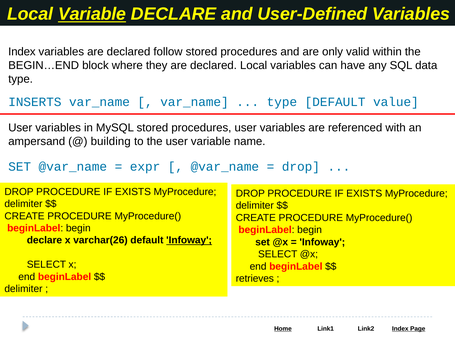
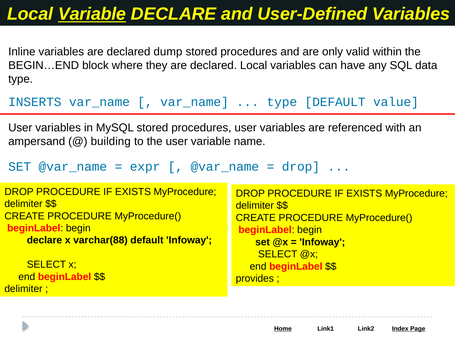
Index: Index -> Inline (22, 52)
follow: follow -> dump (168, 52)
varchar(26: varchar(26 -> varchar(88 (100, 240)
Infoway underline: present -> none (189, 240)
retrieves: retrieves -> provides (255, 278)
